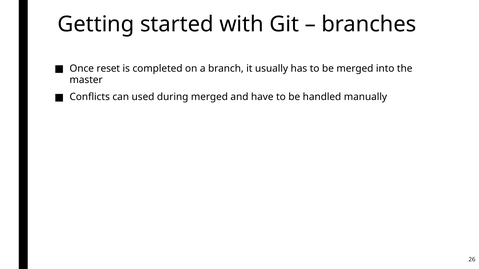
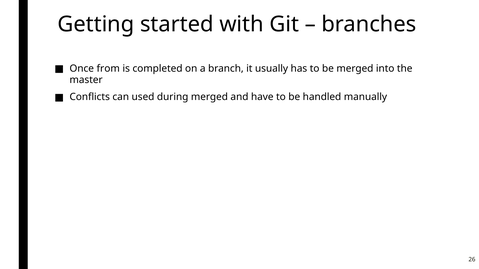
reset: reset -> from (108, 69)
